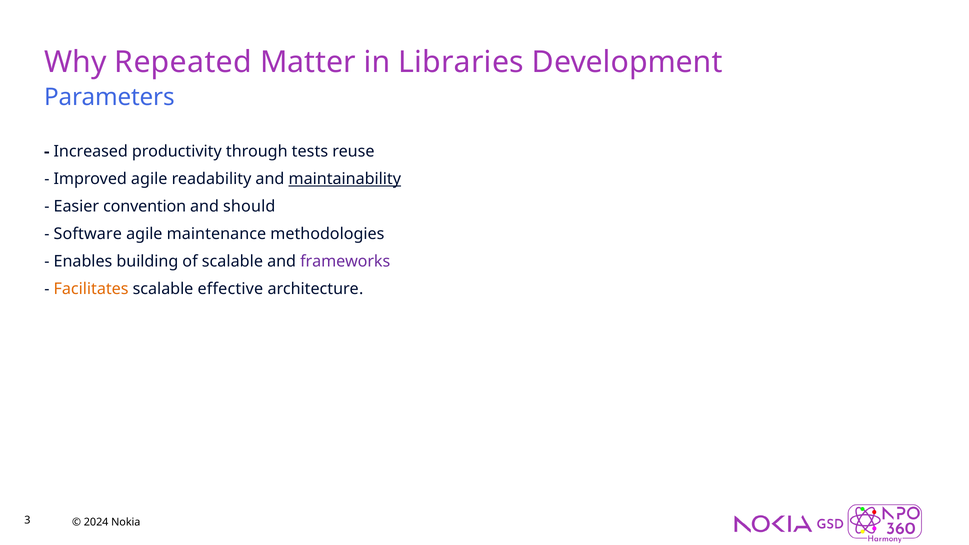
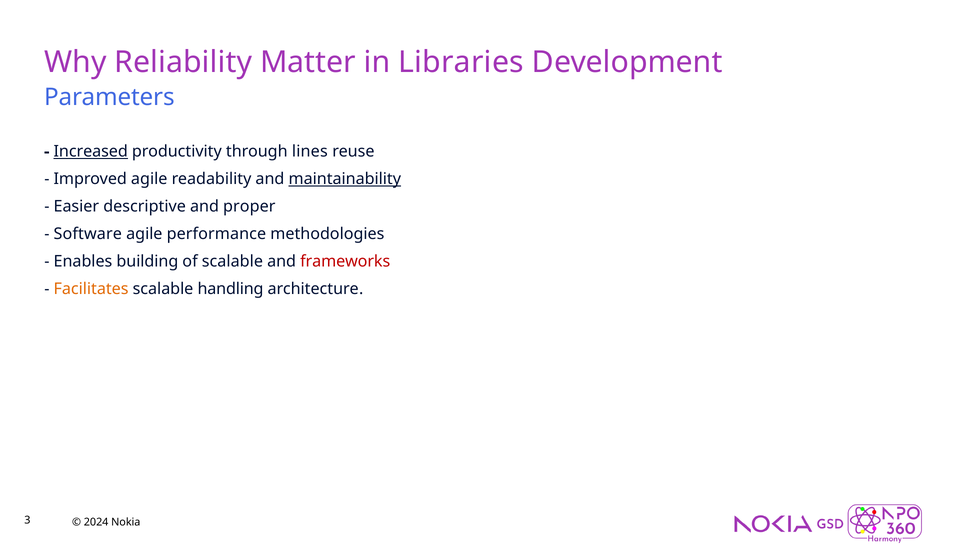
Repeated: Repeated -> Reliability (183, 62)
Increased underline: none -> present (91, 152)
tests: tests -> lines (310, 152)
convention: convention -> descriptive (145, 207)
should: should -> proper (249, 207)
maintenance: maintenance -> performance (216, 234)
frameworks colour: purple -> red (345, 262)
effective: effective -> handling (231, 289)
